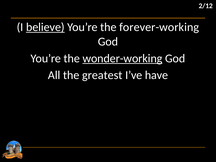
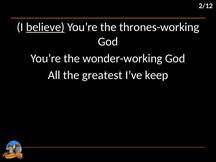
forever-working: forever-working -> thrones-working (159, 27)
wonder-working underline: present -> none (122, 58)
have: have -> keep (156, 75)
